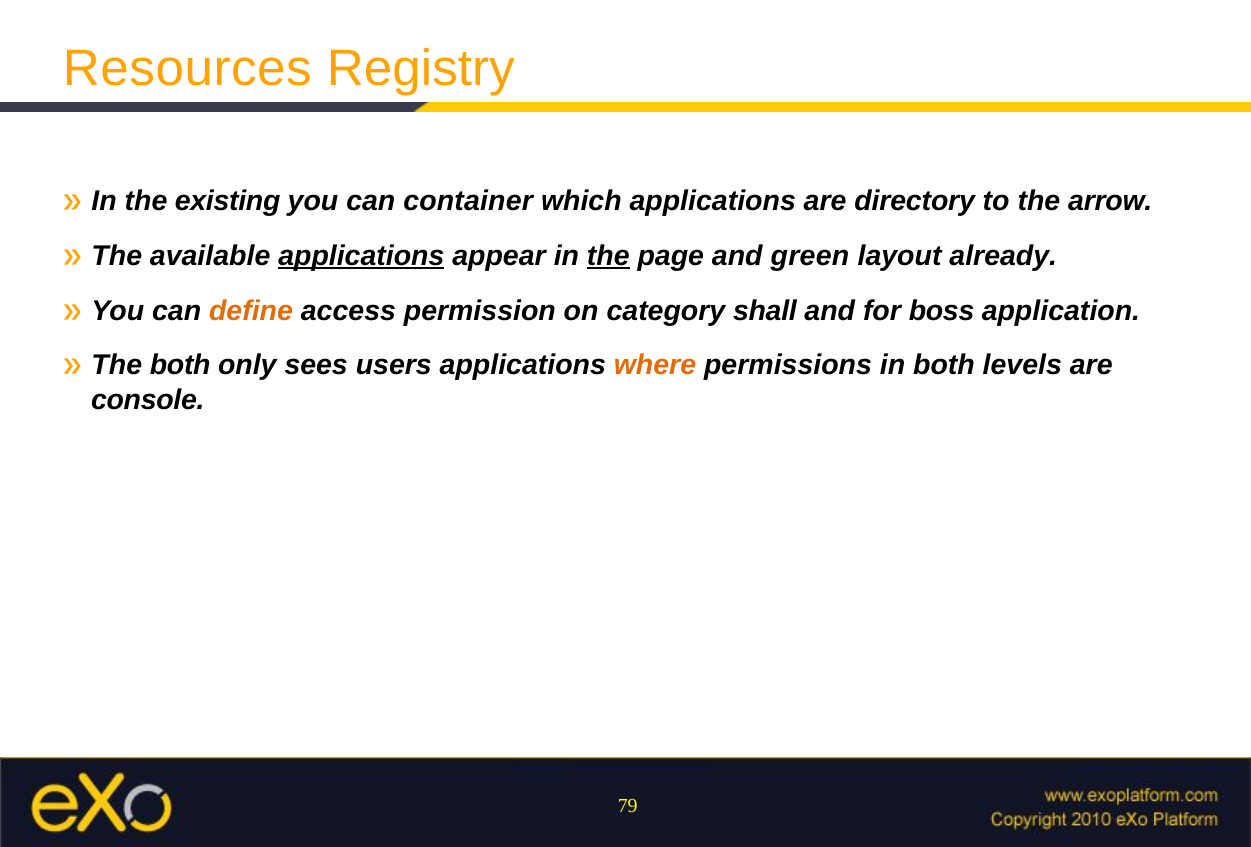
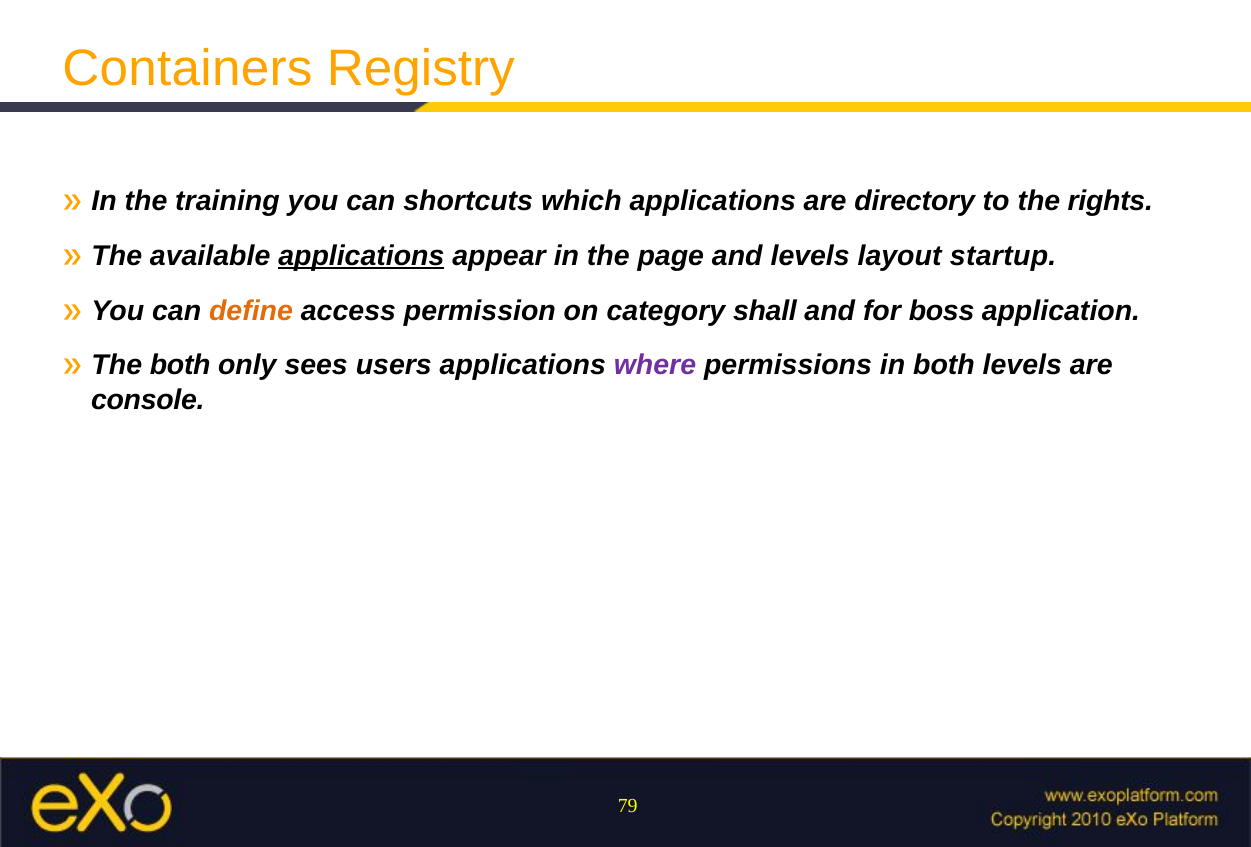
Resources: Resources -> Containers (187, 68)
existing: existing -> training (227, 201)
container: container -> shortcuts (468, 201)
arrow: arrow -> rights (1110, 201)
the underline: present -> none (608, 256)
and green: green -> levels (810, 256)
already: already -> startup (1003, 256)
where colour: orange -> purple (655, 366)
